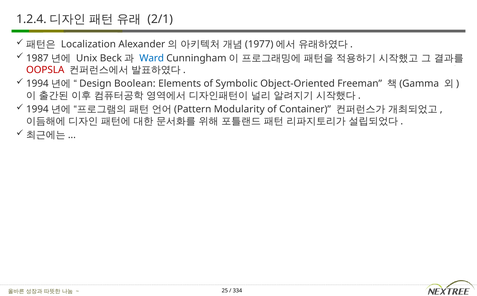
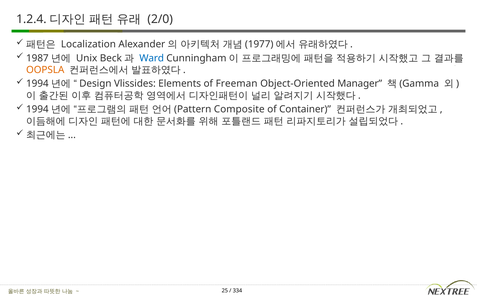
2/1: 2/1 -> 2/0 (160, 19)
OOPSLA colour: red -> orange (45, 70)
Boolean: Boolean -> Vlissides (135, 84)
Symbolic: Symbolic -> Freeman (237, 84)
Freeman: Freeman -> Manager (360, 84)
Modularity: Modularity -> Composite (239, 109)
